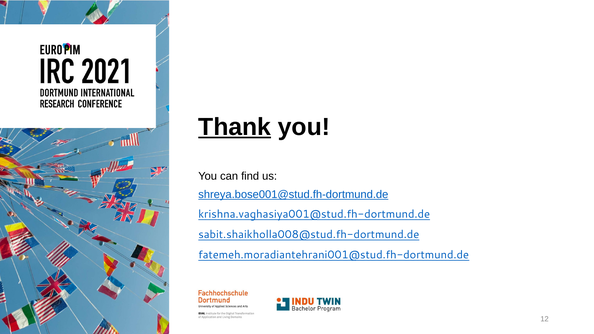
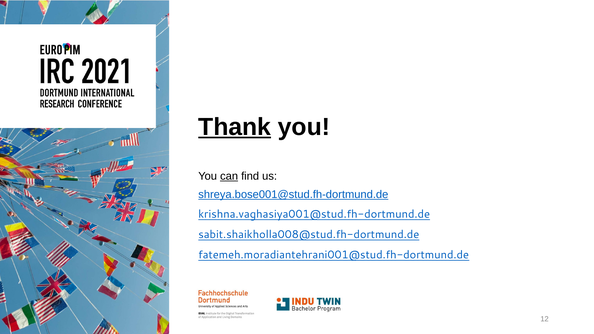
can underline: none -> present (229, 176)
